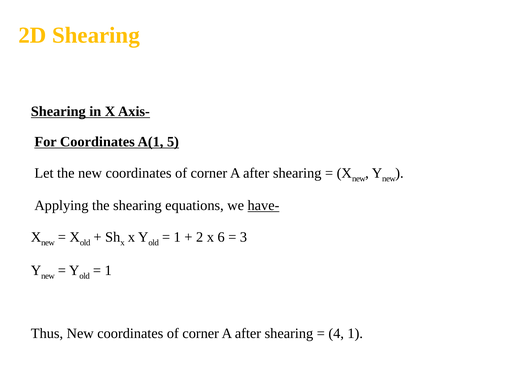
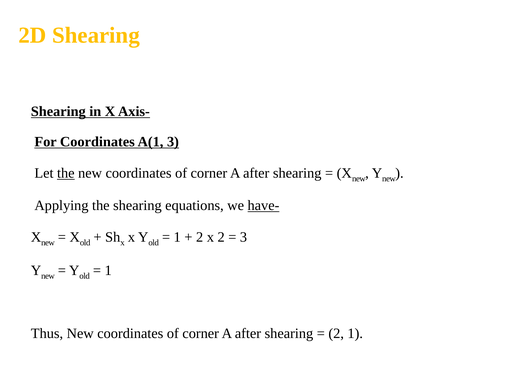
A(1 5: 5 -> 3 (173, 142)
the underline: none -> present (66, 173)
x 6: 6 -> 2 (221, 237)
4: 4 -> 2 (336, 334)
